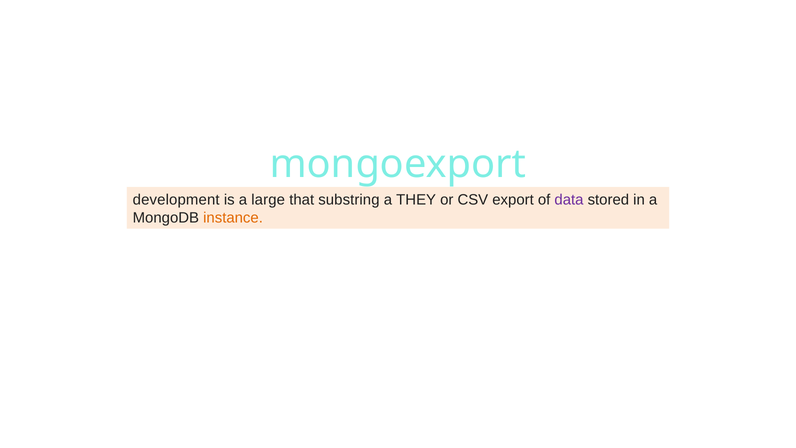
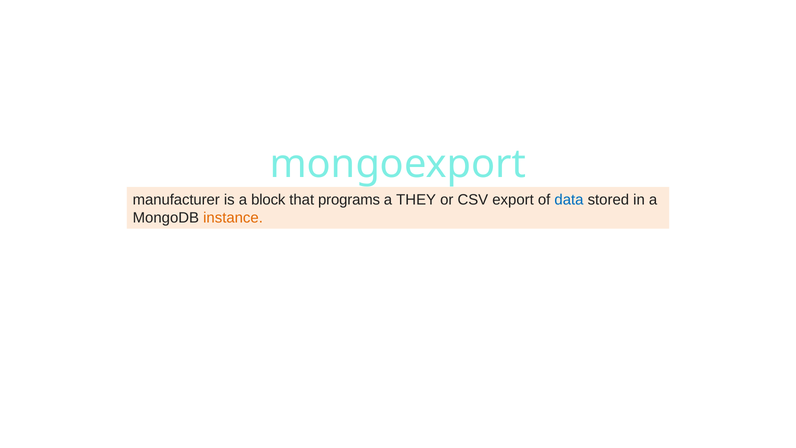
development: development -> manufacturer (176, 200)
large: large -> block (268, 200)
substring: substring -> programs (349, 200)
data colour: purple -> blue (569, 200)
